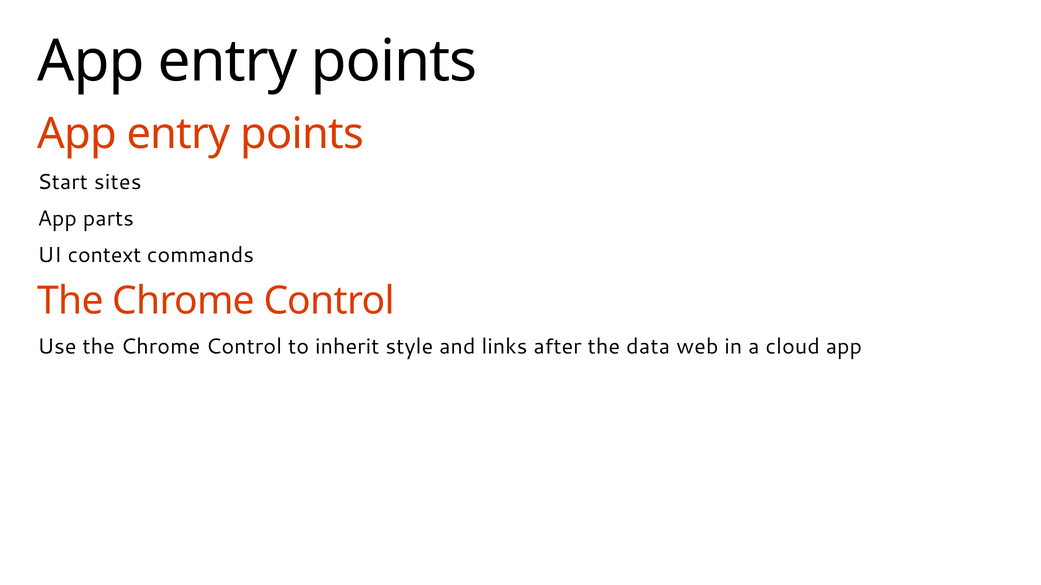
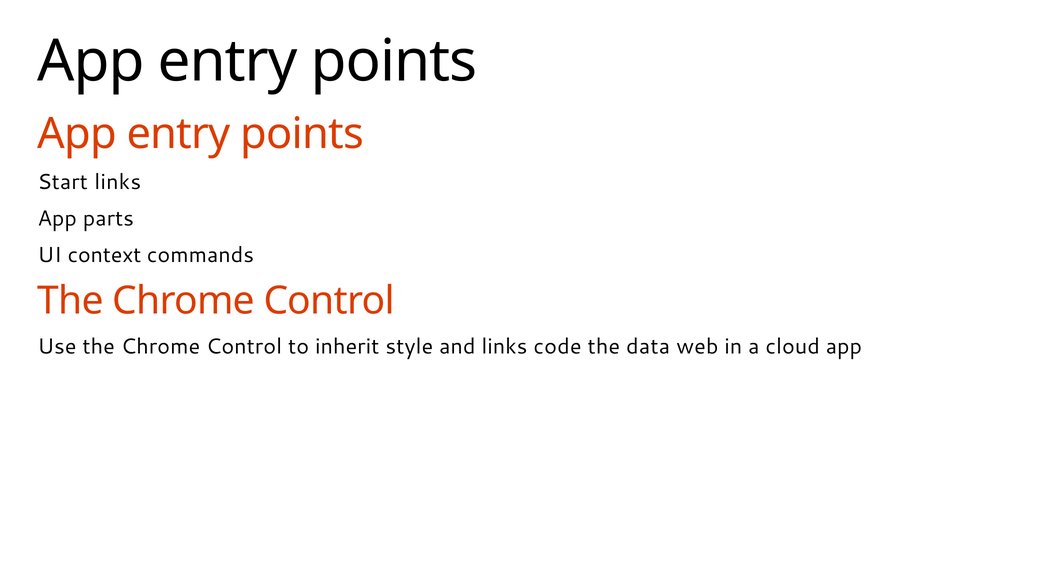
Start sites: sites -> links (118, 182)
after: after -> code (557, 347)
